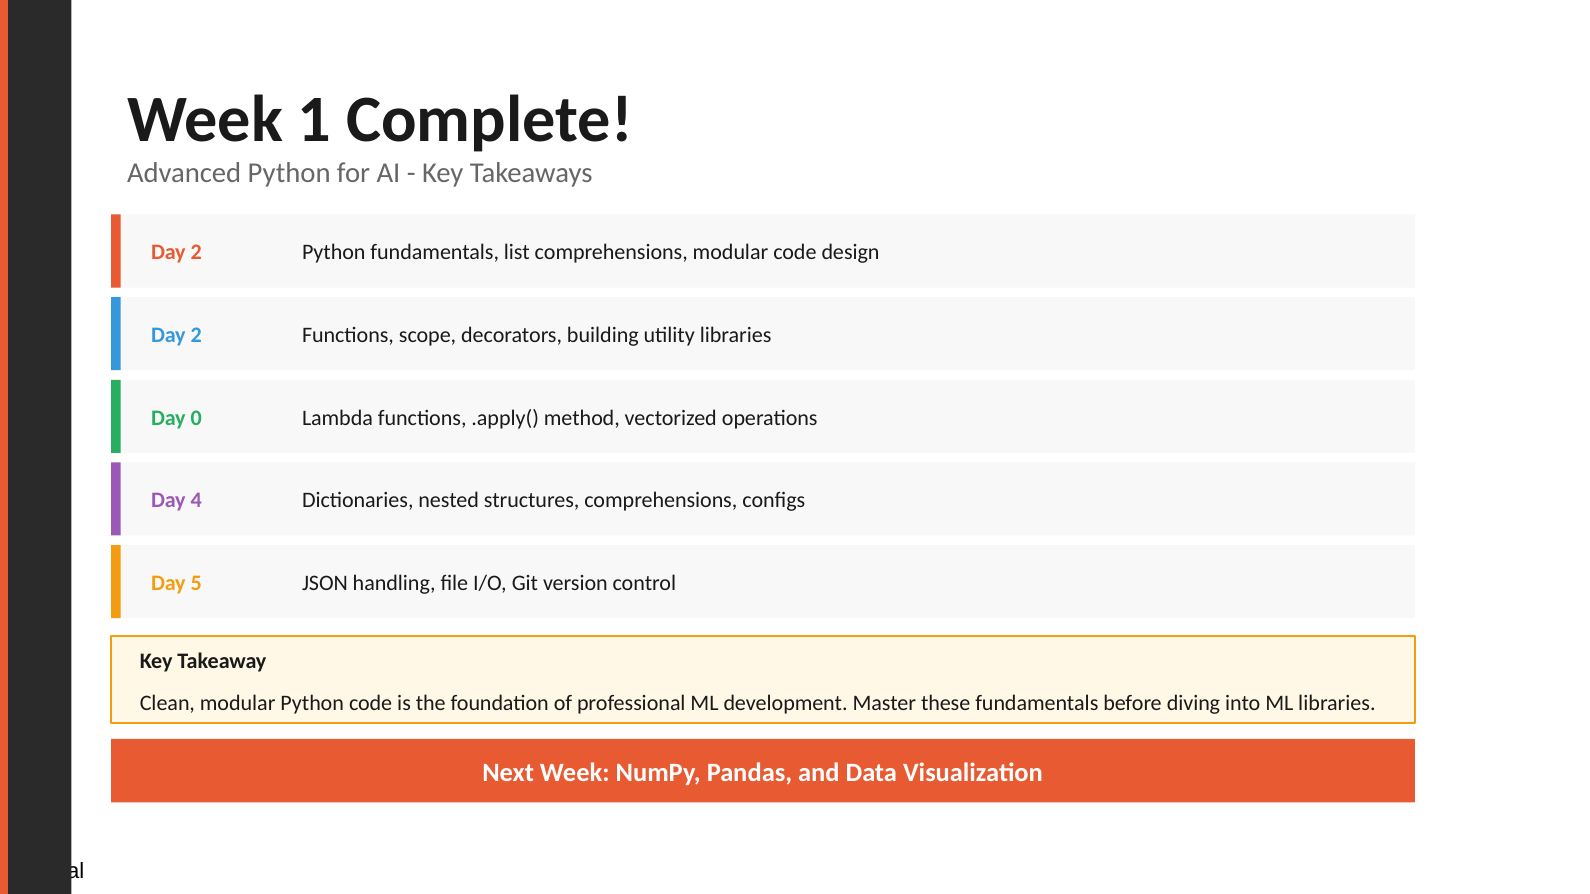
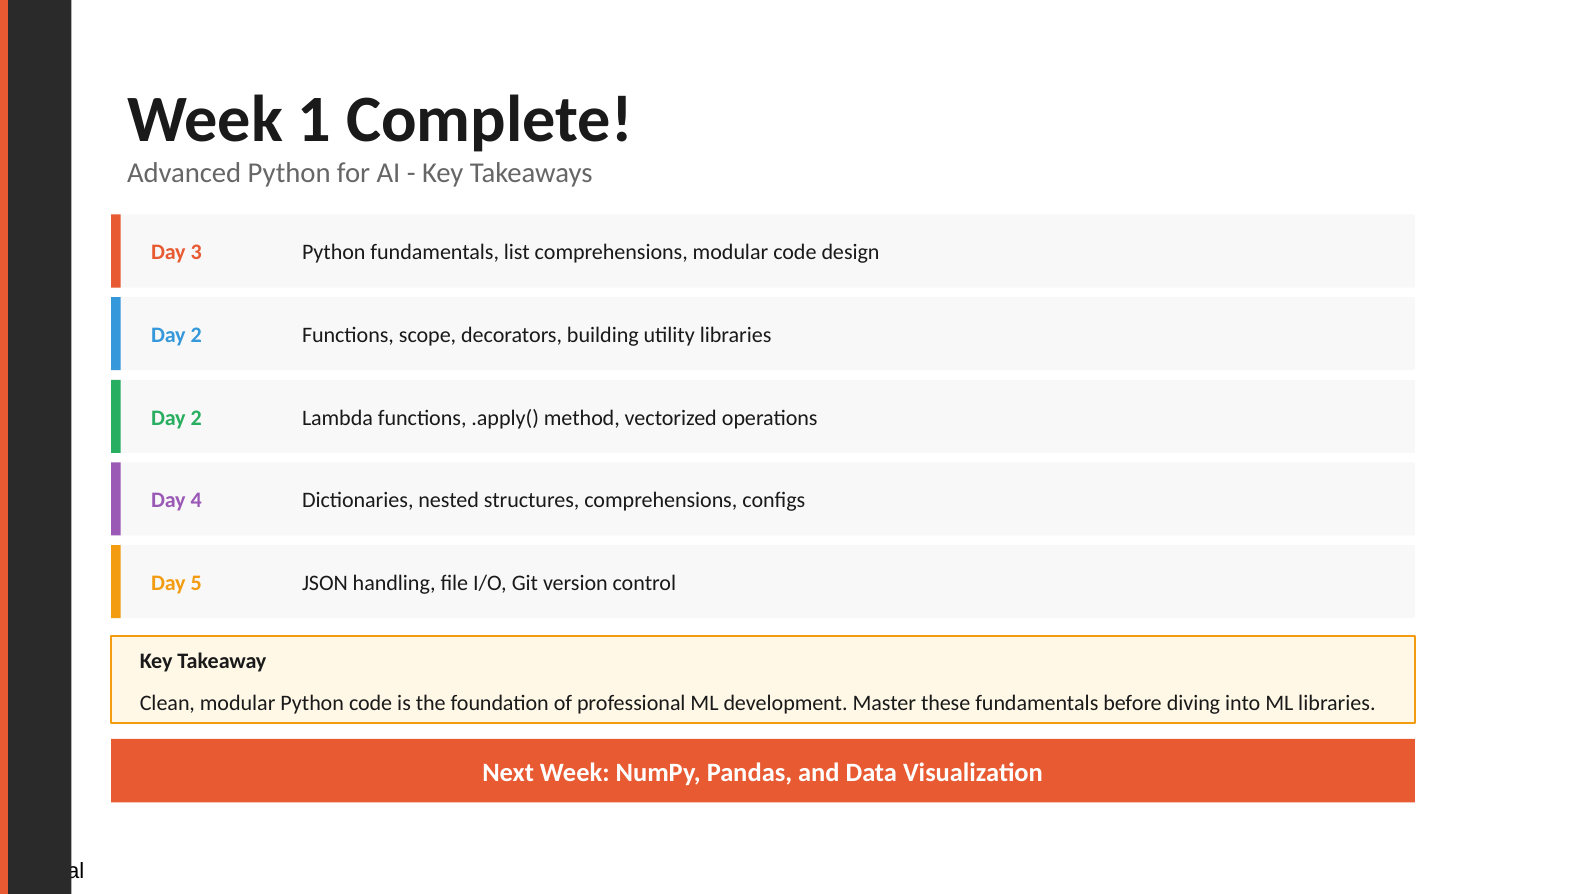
2: 2 -> 3 (196, 253)
0: 0 -> 2 (196, 418)
